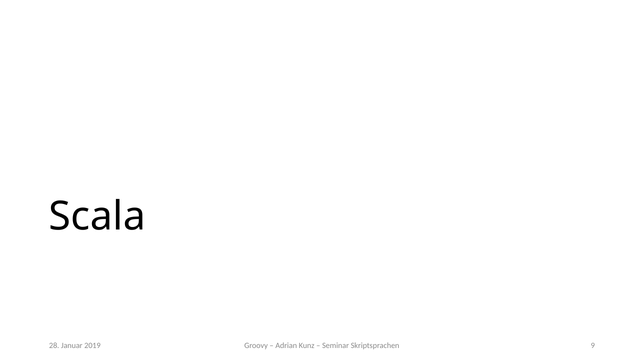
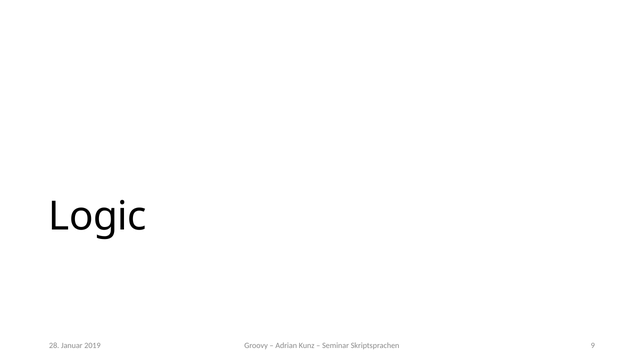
Scala: Scala -> Logic (98, 217)
